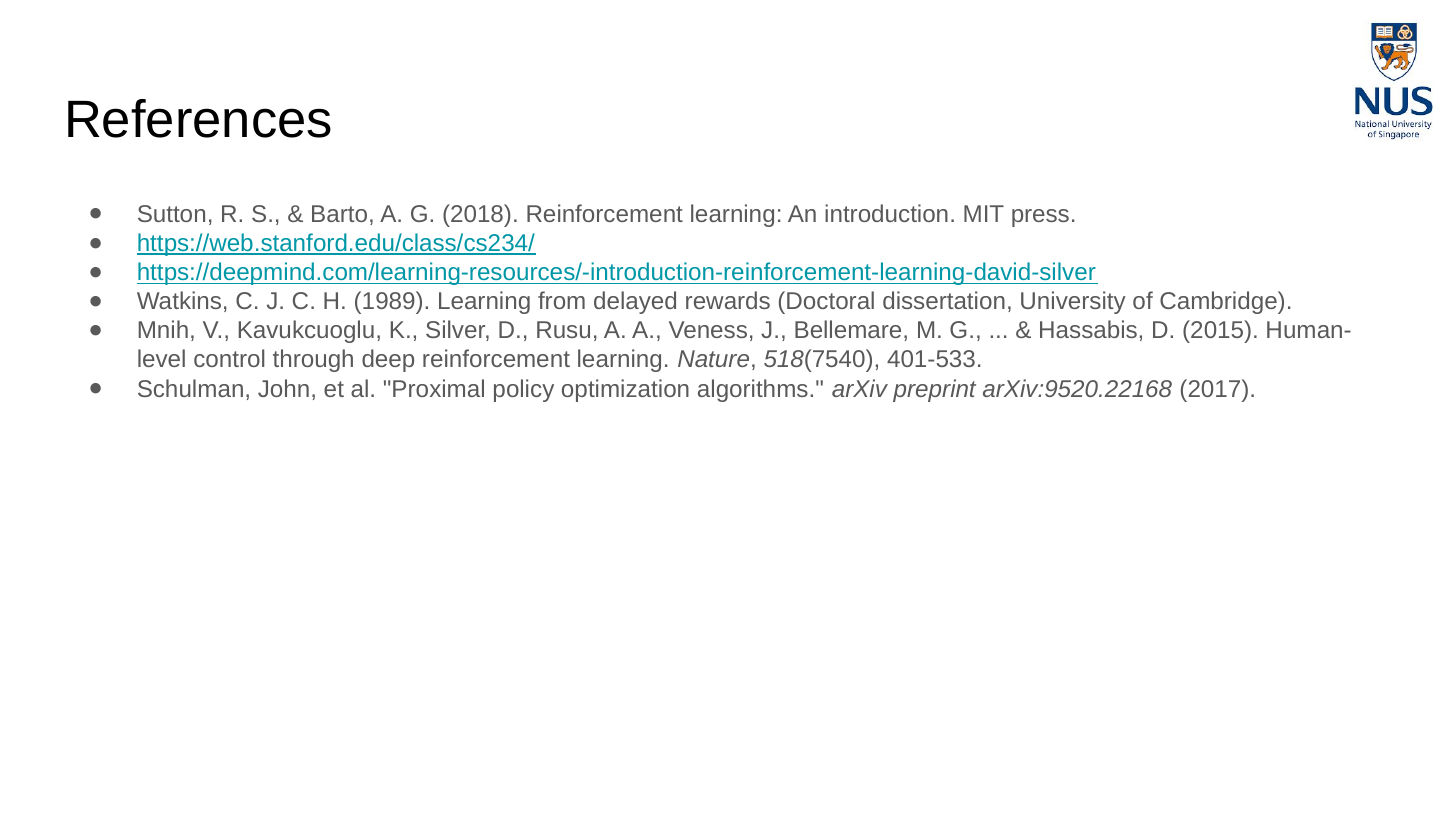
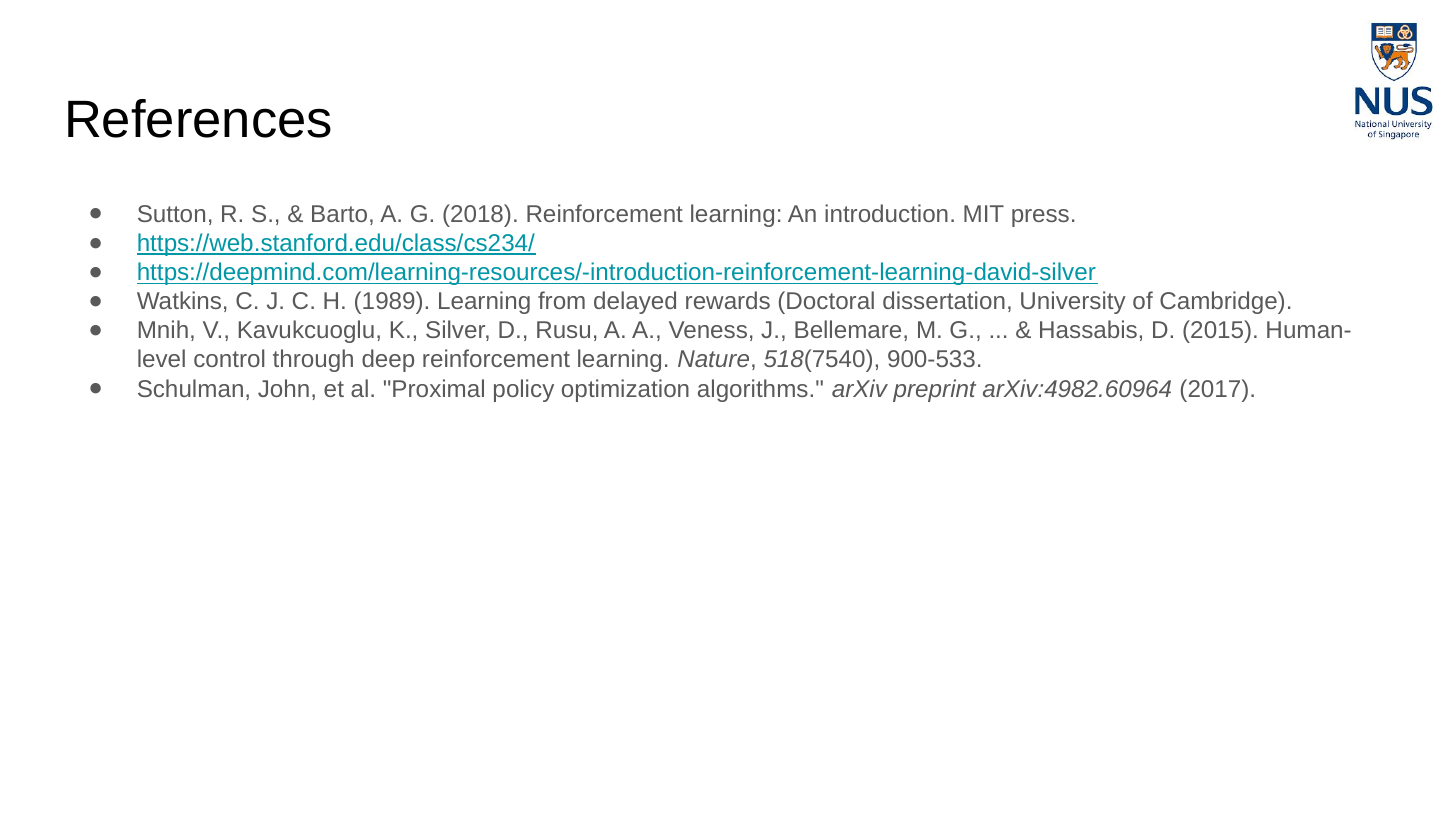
401-533: 401-533 -> 900-533 (935, 360)
arXiv:9520.22168: arXiv:9520.22168 -> arXiv:4982.60964 (1077, 389)
